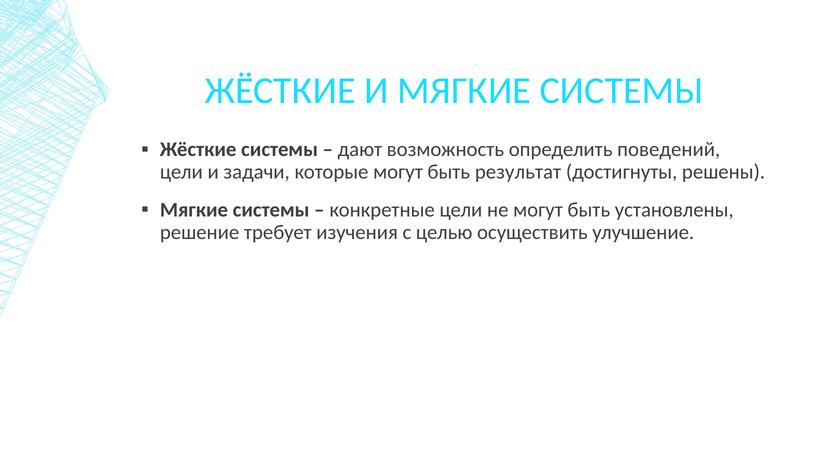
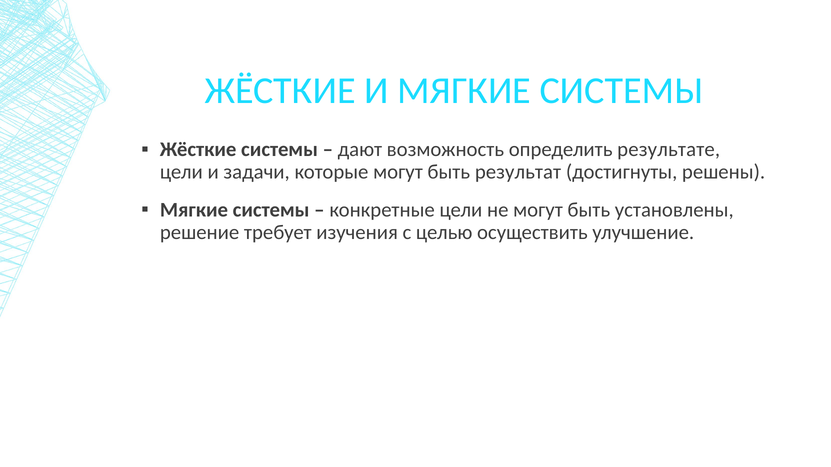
поведений: поведений -> результате (669, 150)
